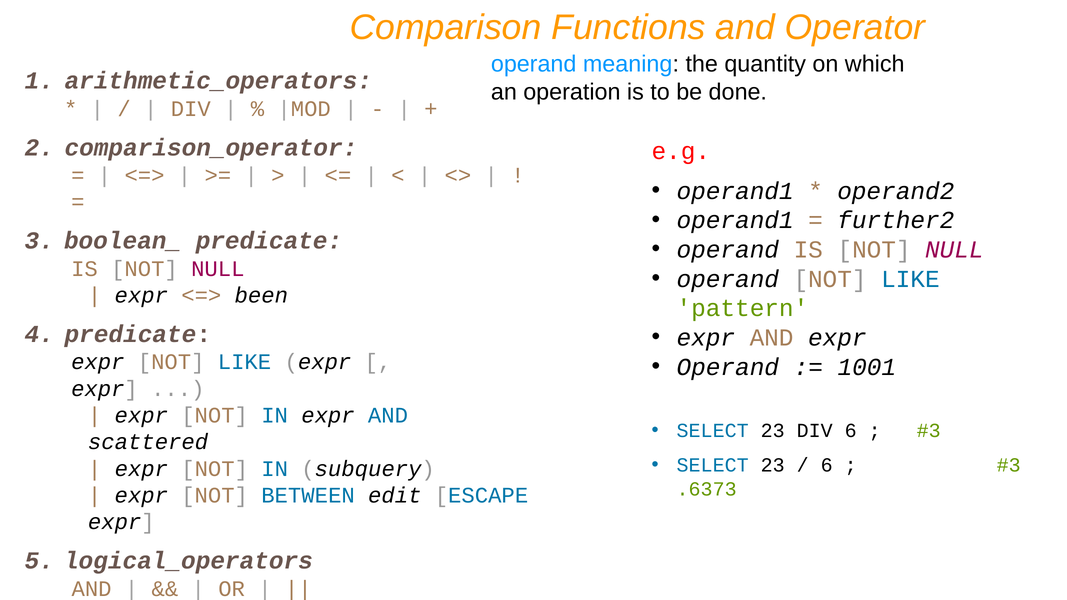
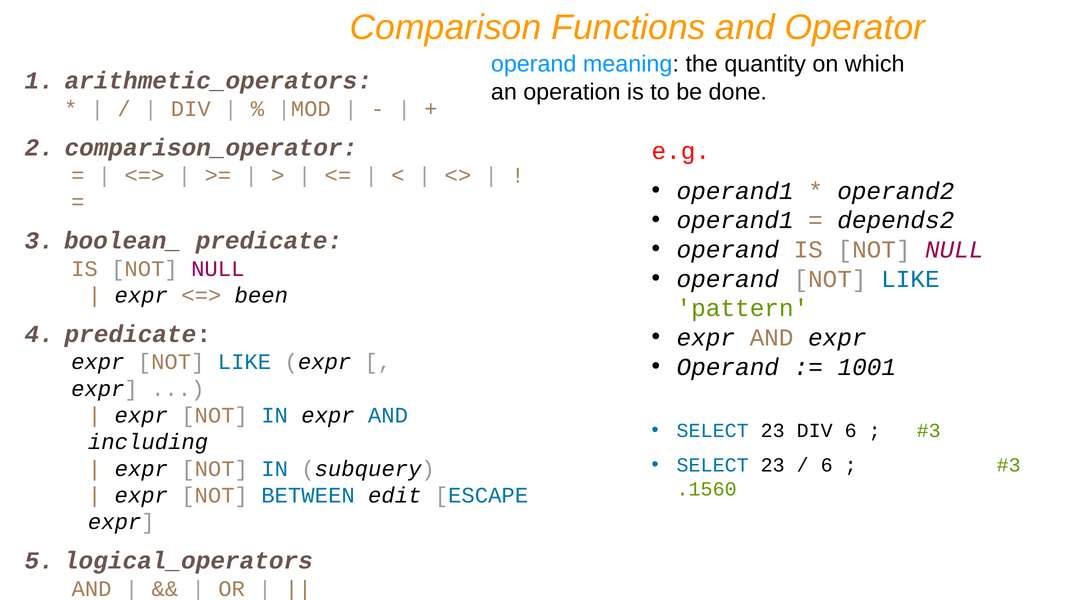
further2: further2 -> depends2 (896, 220)
scattered: scattered -> including (148, 442)
.6373: .6373 -> .1560 (707, 489)
